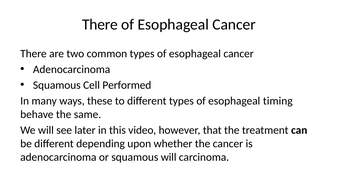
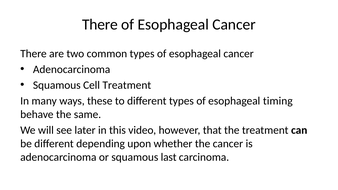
Cell Performed: Performed -> Treatment (127, 85)
squamous will: will -> last (169, 157)
